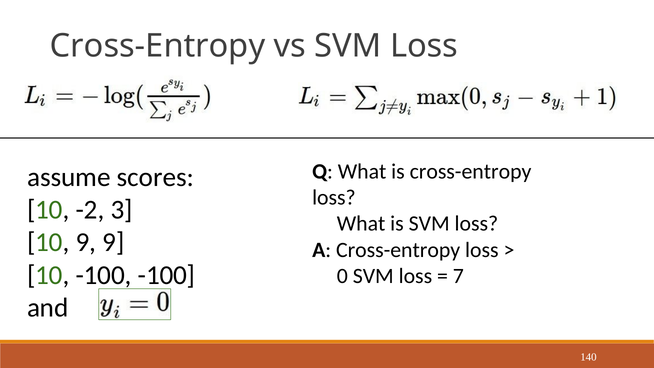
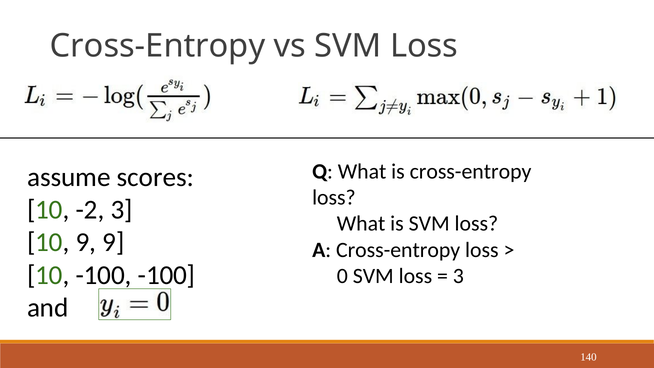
7: 7 -> 3 (458, 276)
